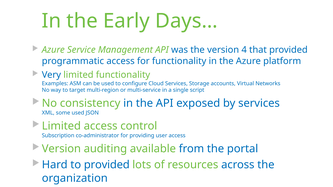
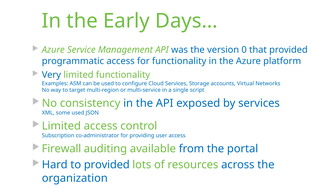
4: 4 -> 0 (244, 50)
Version: Version -> Firewall (61, 149)
